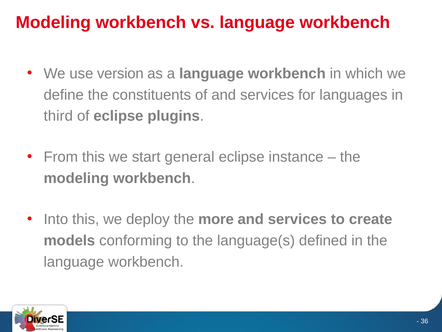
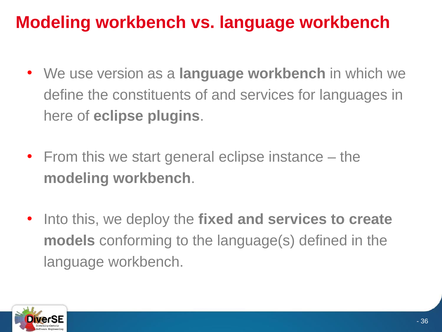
third: third -> here (58, 116)
more: more -> fixed (216, 219)
